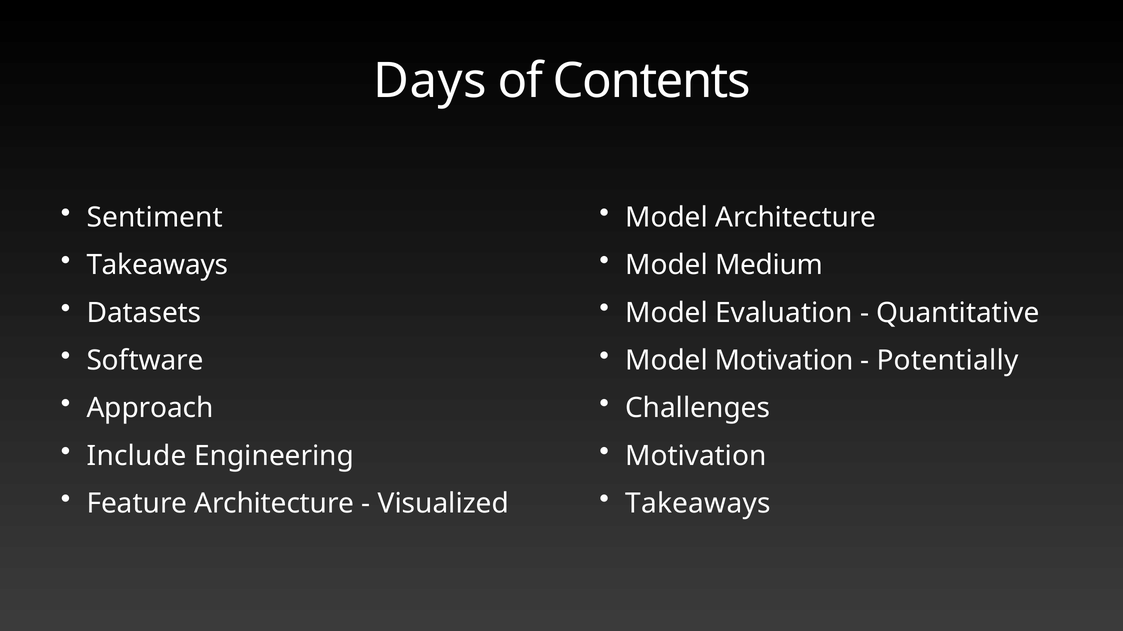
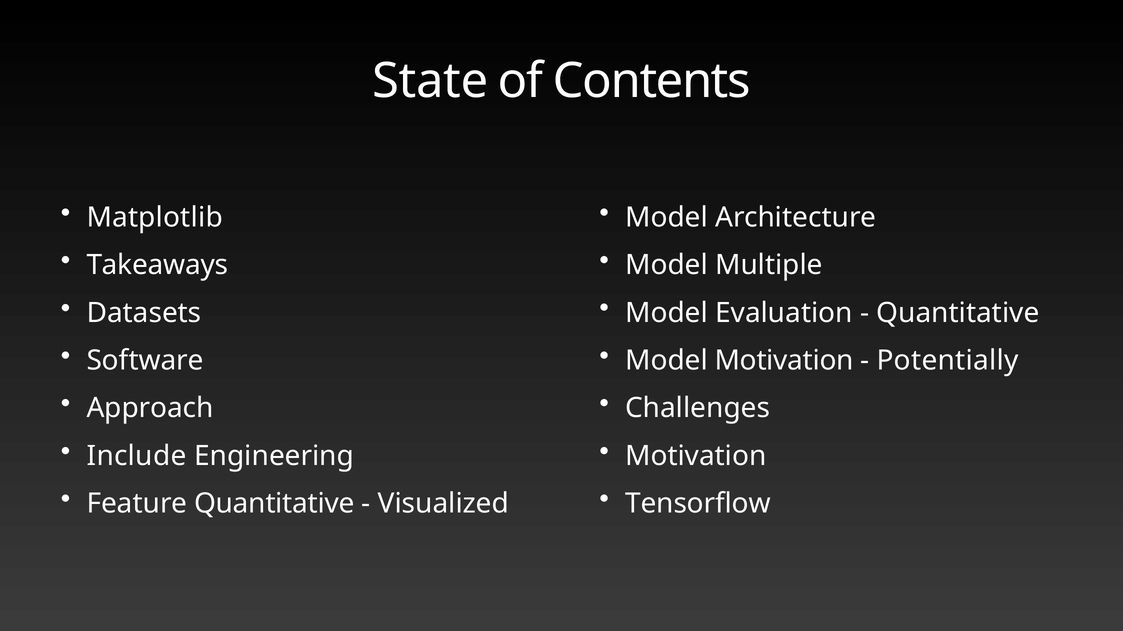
Days: Days -> State (430, 81)
Sentiment: Sentiment -> Matplotlib (155, 218)
Medium: Medium -> Multiple (769, 265)
Takeaways: Takeaways -> Tensorflow (698, 504)
Feature Architecture: Architecture -> Quantitative (274, 504)
